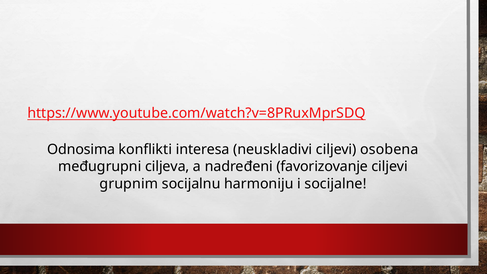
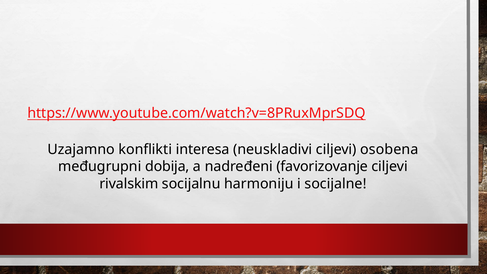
Odnosima: Odnosima -> Uzajamno (81, 150)
ciljeva: ciljeva -> dobija (167, 167)
grupnim: grupnim -> rivalskim (129, 184)
